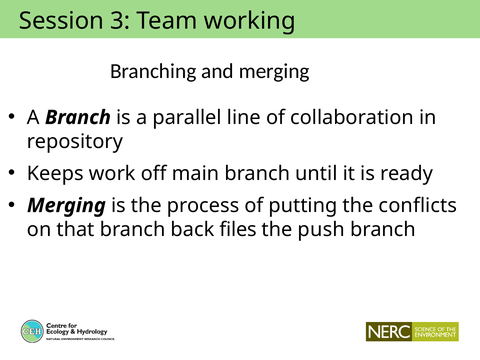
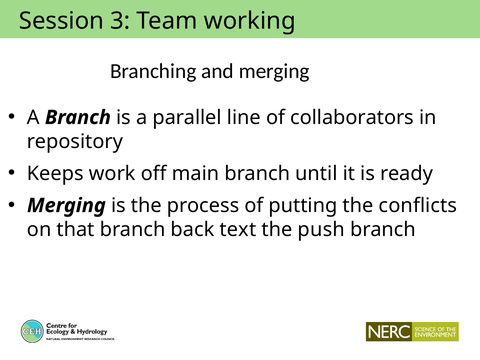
collaboration: collaboration -> collaborators (352, 117)
files: files -> text (238, 229)
